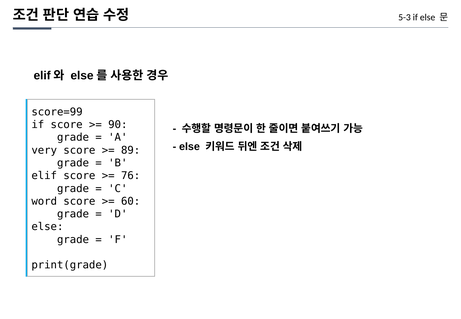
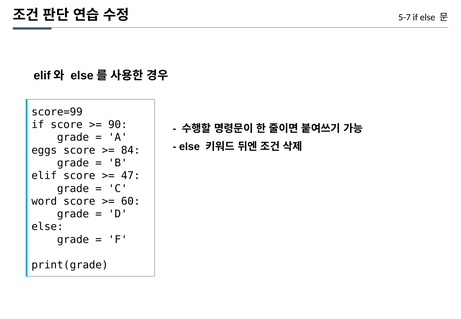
5-3: 5-3 -> 5-7 (405, 17)
very: very -> eggs (44, 150)
89: 89 -> 84 (131, 150)
76: 76 -> 47 (131, 176)
